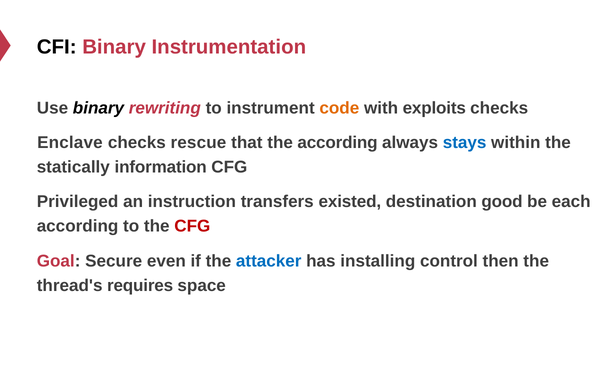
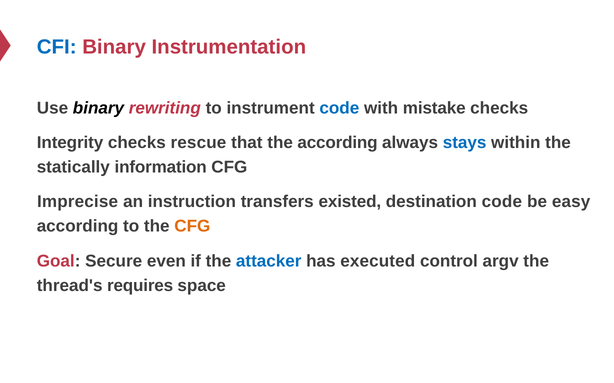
CFI colour: black -> blue (57, 47)
code colour: orange -> blue (339, 108)
exploits: exploits -> mistake (434, 108)
Enclave: Enclave -> Integrity (70, 143)
Privileged: Privileged -> Imprecise (78, 202)
destination good: good -> code (502, 202)
each: each -> easy (571, 202)
CFG colour: red -> orange (192, 227)
installing: installing -> executed (378, 262)
then: then -> argv (501, 262)
